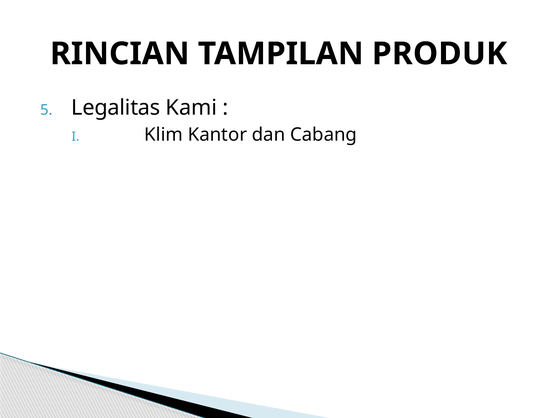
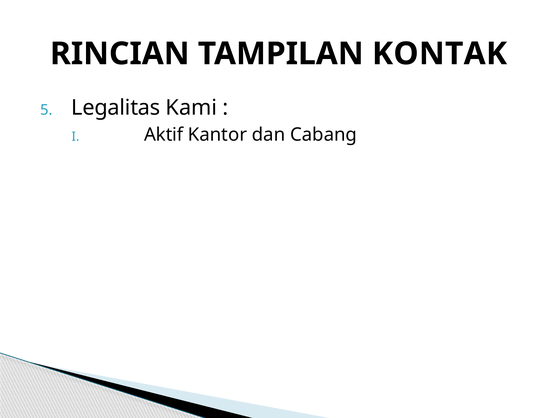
PRODUK: PRODUK -> KONTAK (440, 54)
Klim: Klim -> Aktif (164, 135)
